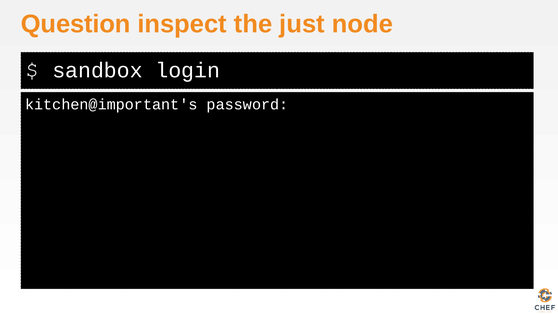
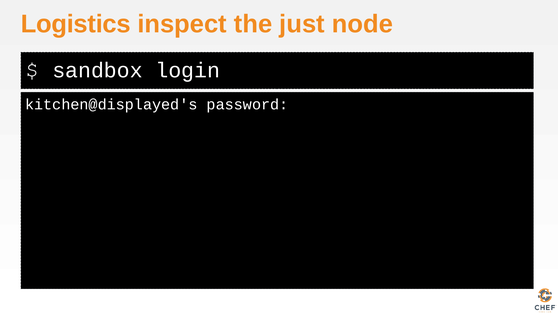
Question: Question -> Logistics (76, 24)
kitchen@important's: kitchen@important's -> kitchen@displayed's (111, 104)
